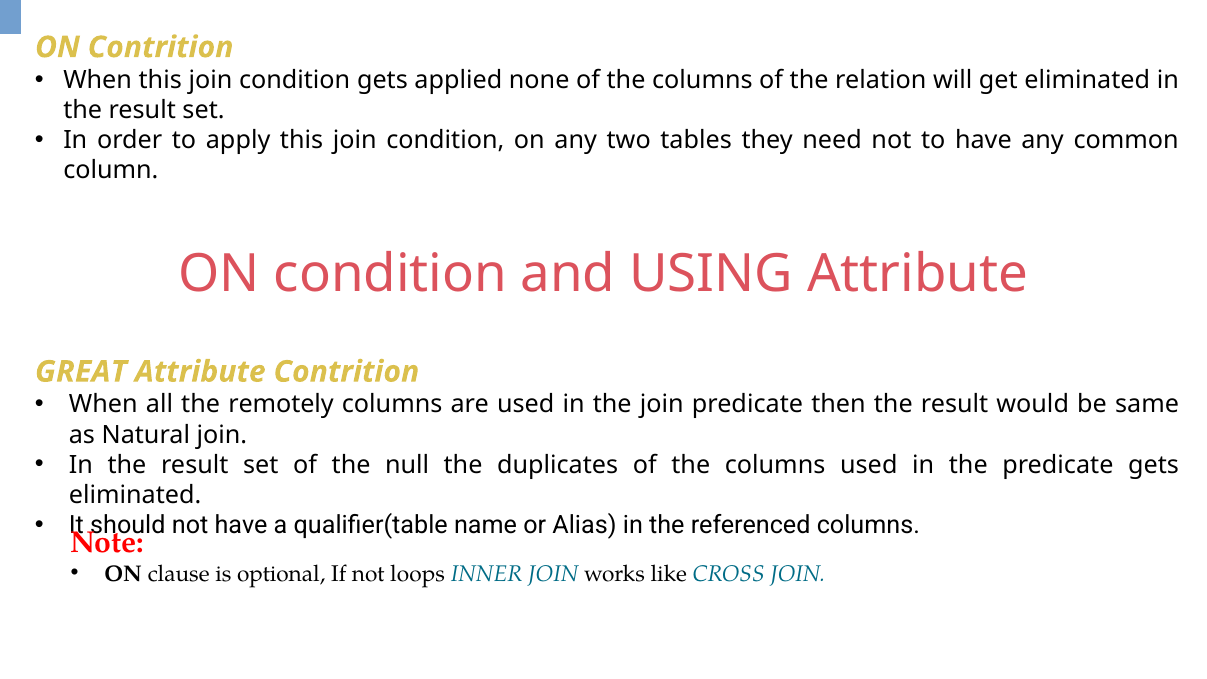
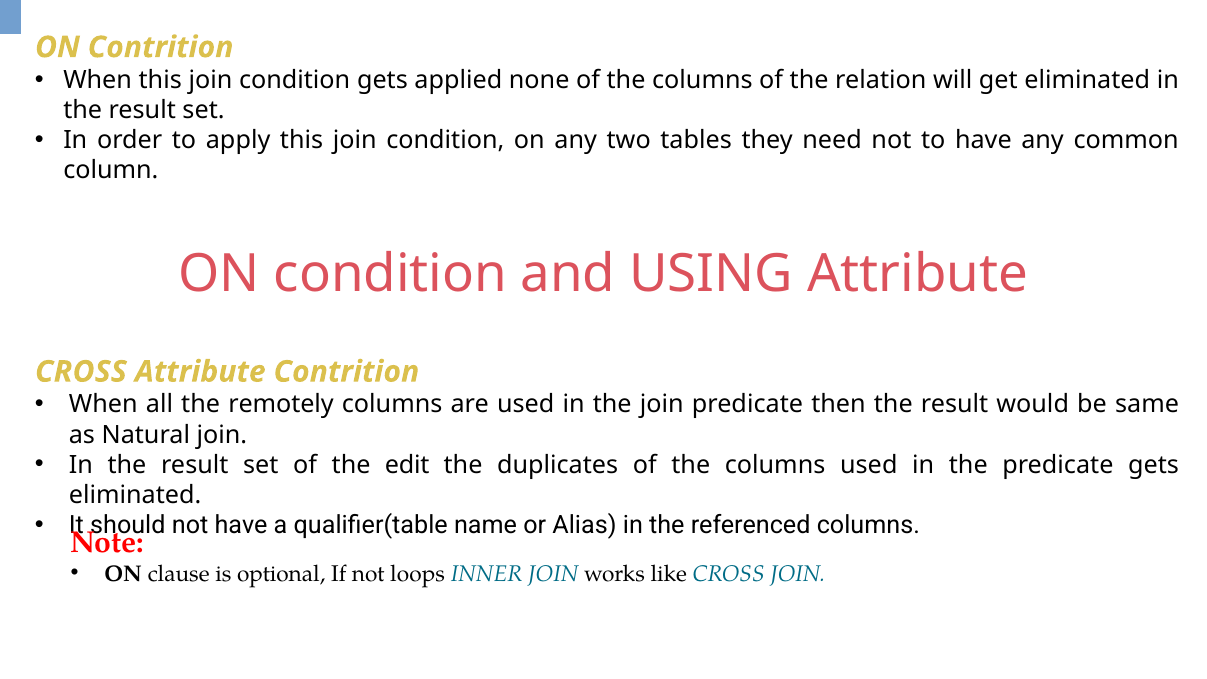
GREAT: GREAT -> CROSS (81, 372)
null: null -> edit (407, 465)
